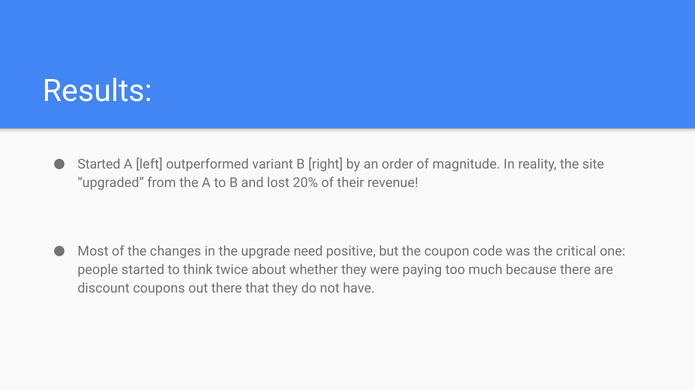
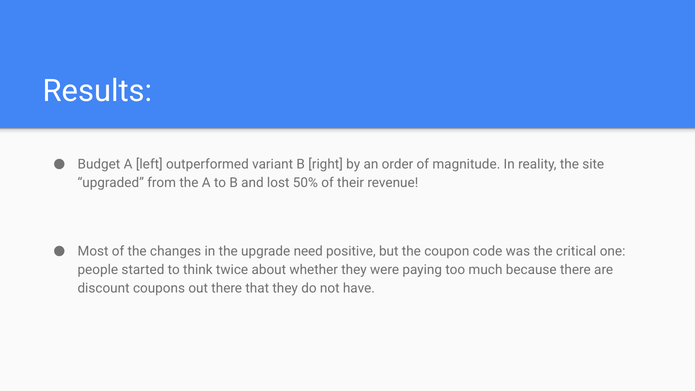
Started: Started -> Budget (99, 164)
20%: 20% -> 50% (305, 183)
